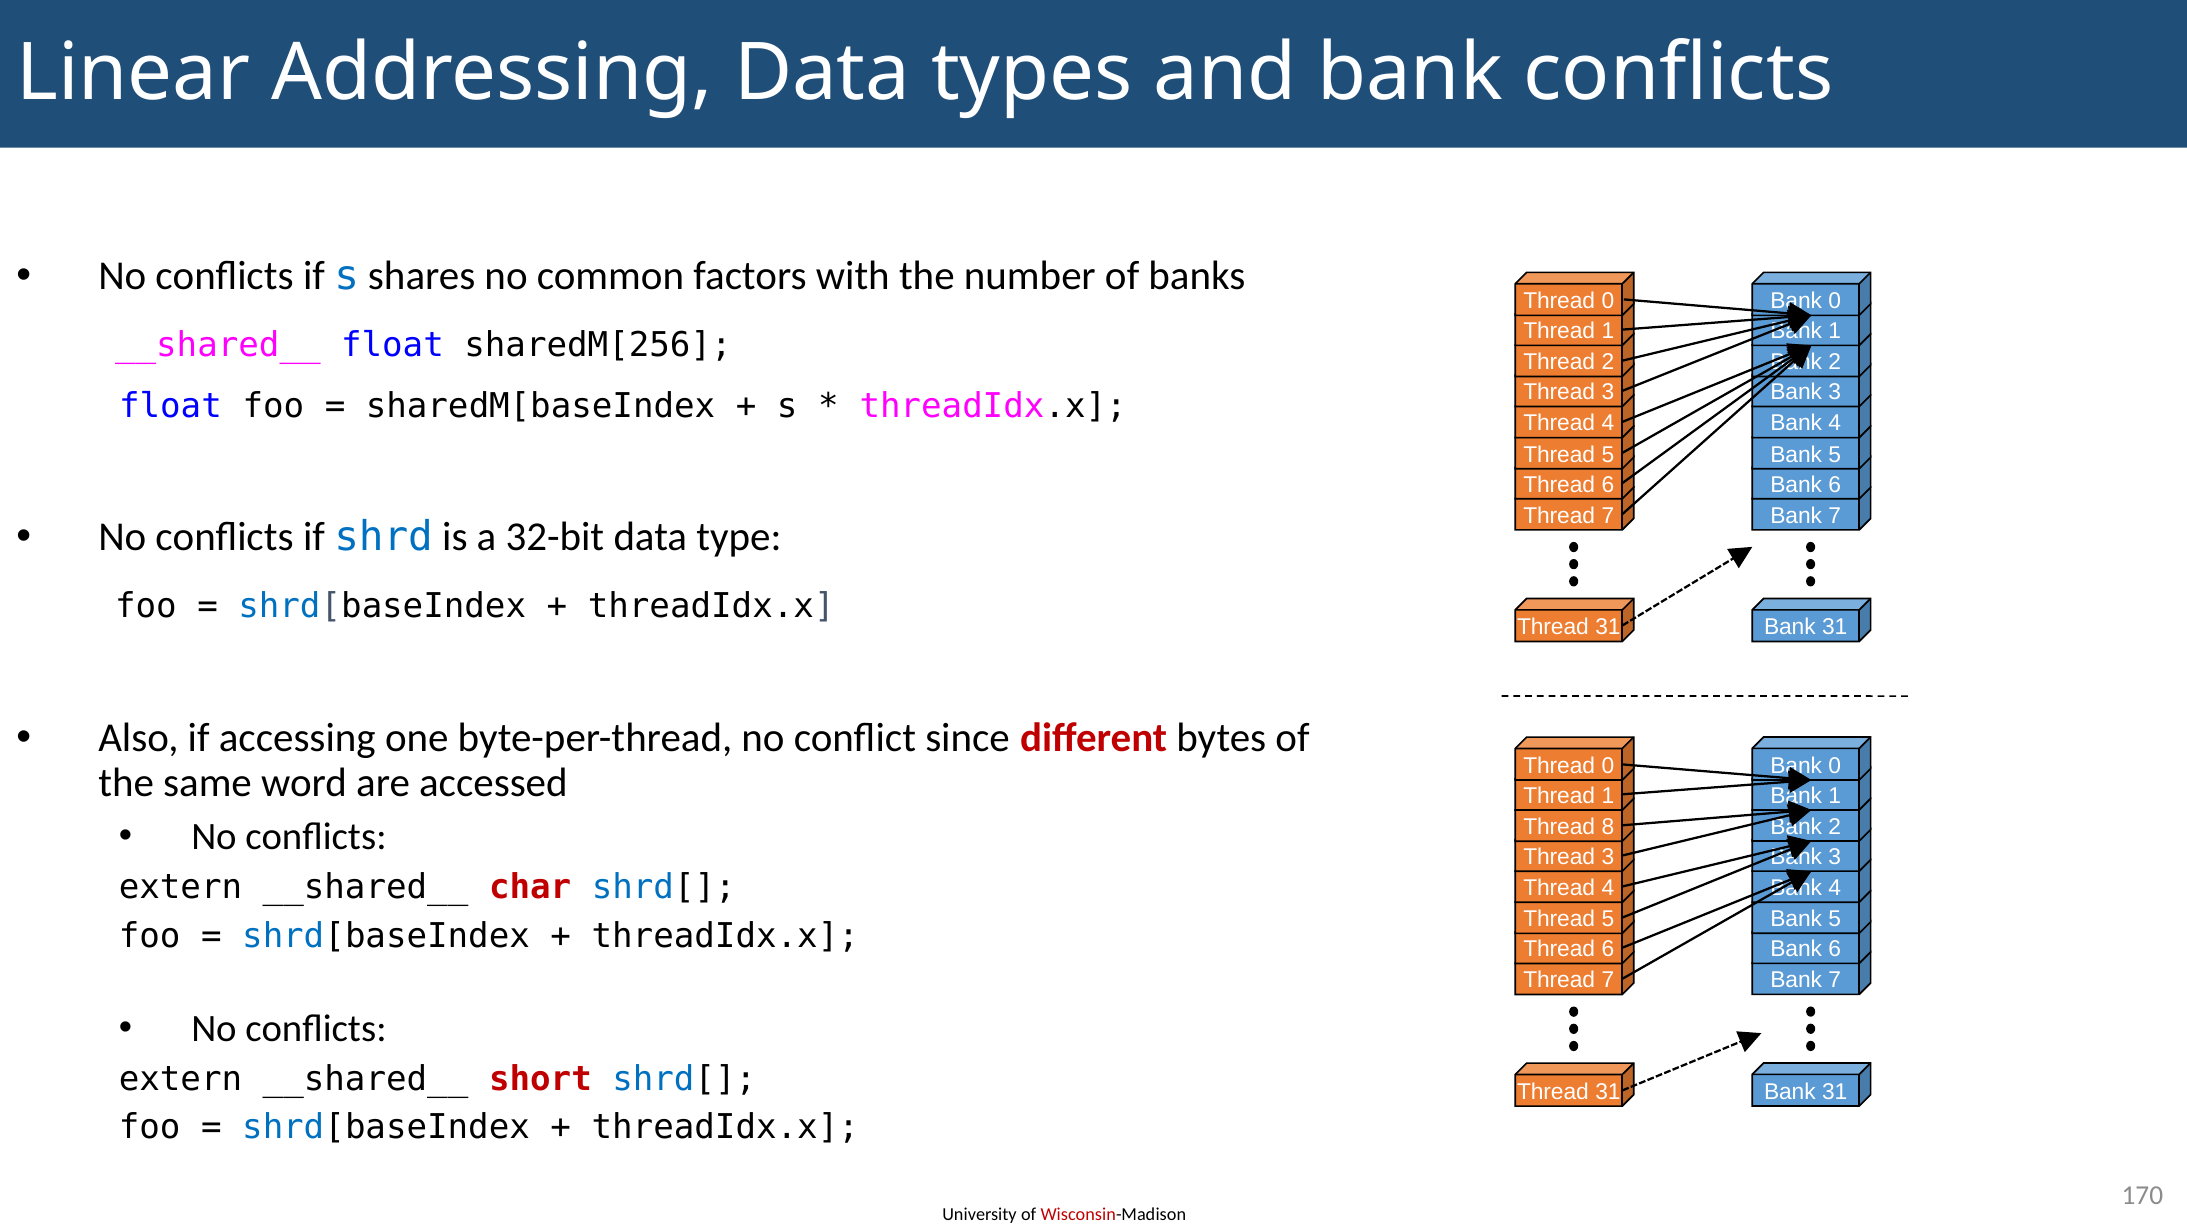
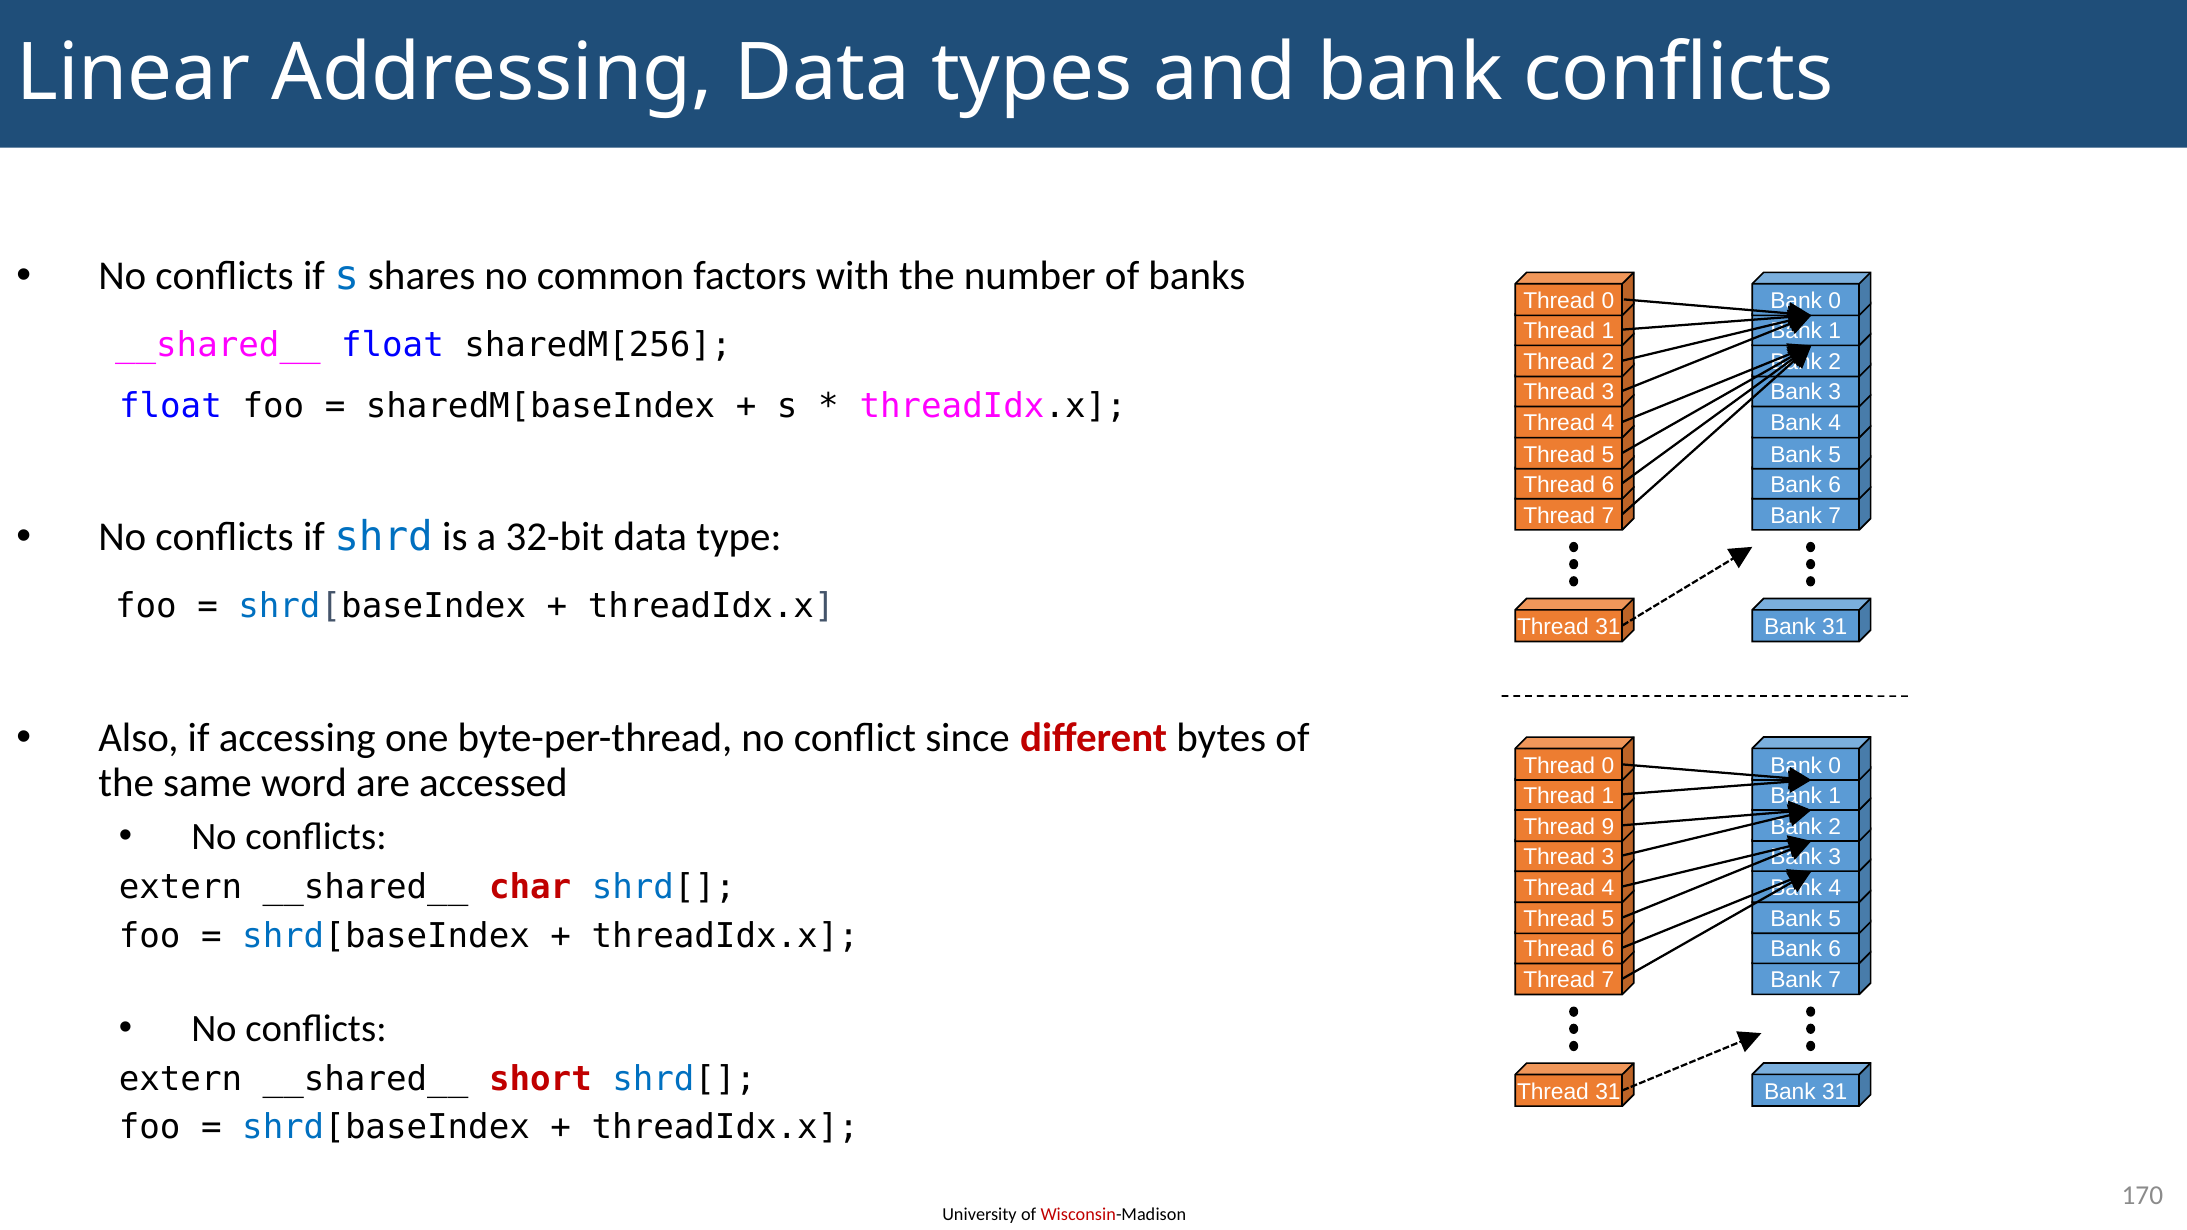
8: 8 -> 9 (1608, 827)
